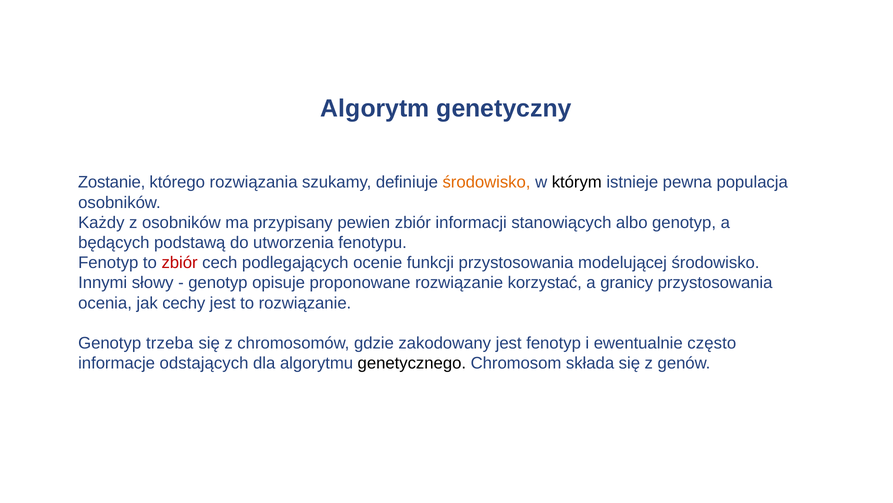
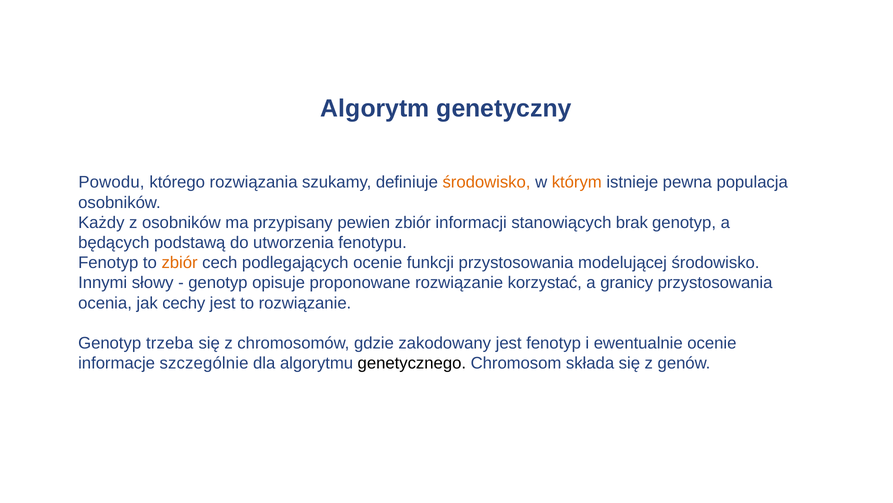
Zostanie: Zostanie -> Powodu (111, 182)
którym colour: black -> orange (577, 182)
albo: albo -> brak (632, 222)
zbiór colour: red -> orange (180, 262)
ewentualnie często: często -> ocenie (712, 343)
odstających: odstających -> szczególnie (204, 363)
